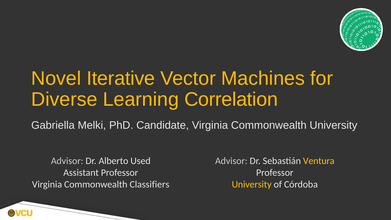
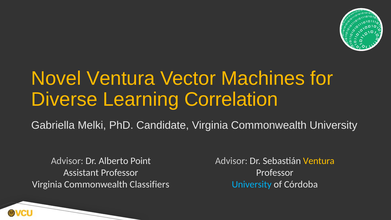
Novel Iterative: Iterative -> Ventura (121, 78)
Used: Used -> Point (141, 161)
University colour: yellow -> light blue (252, 184)
